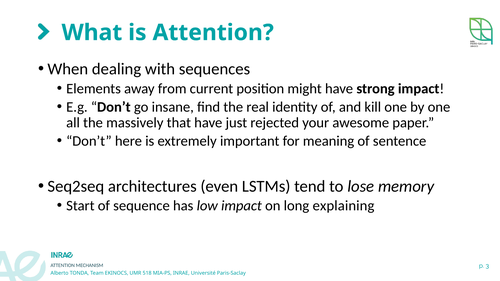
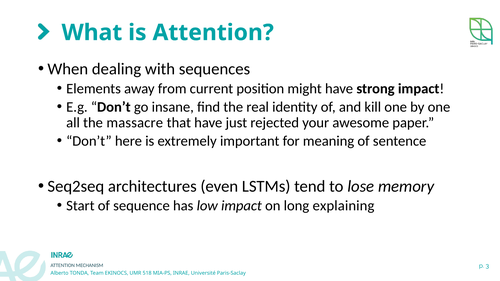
massively: massively -> massacre (135, 123)
